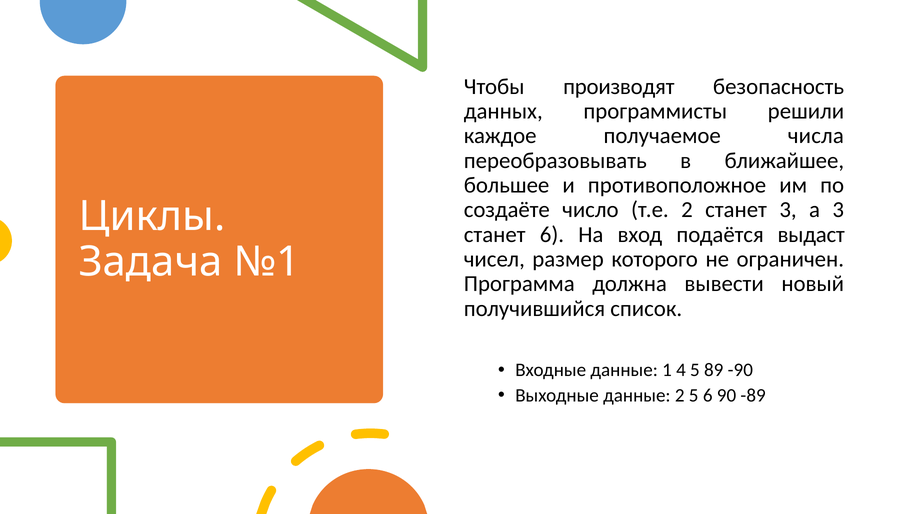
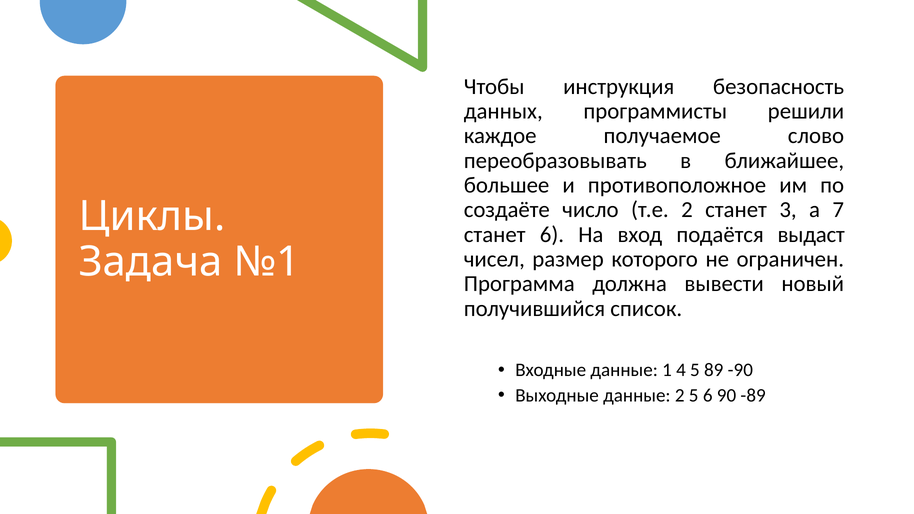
производят: производят -> инструкция (619, 87)
числа: числа -> слово (816, 136)
а 3: 3 -> 7 (838, 210)
